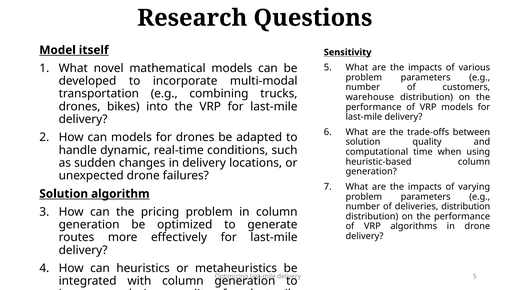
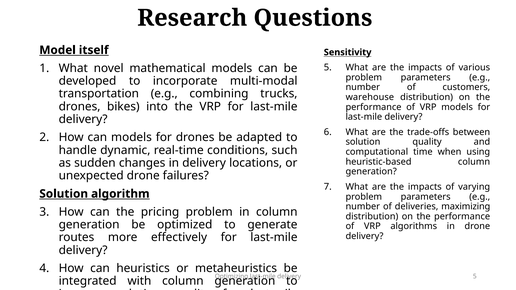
deliveries distribution: distribution -> maximizing (466, 207)
